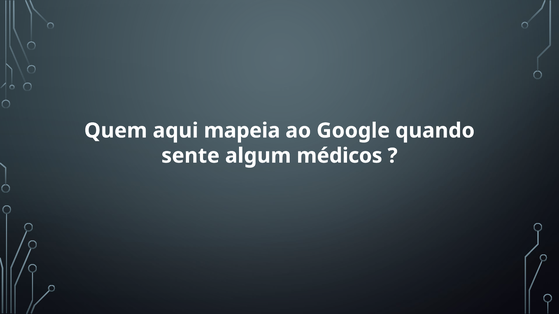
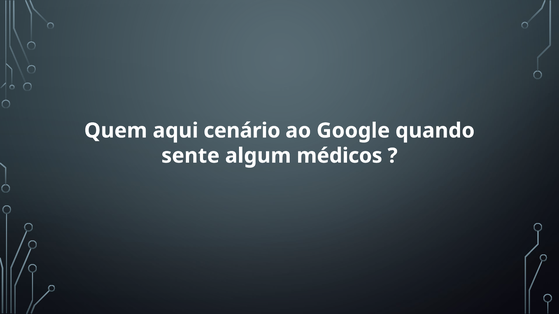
mapeia: mapeia -> cenário (242, 131)
